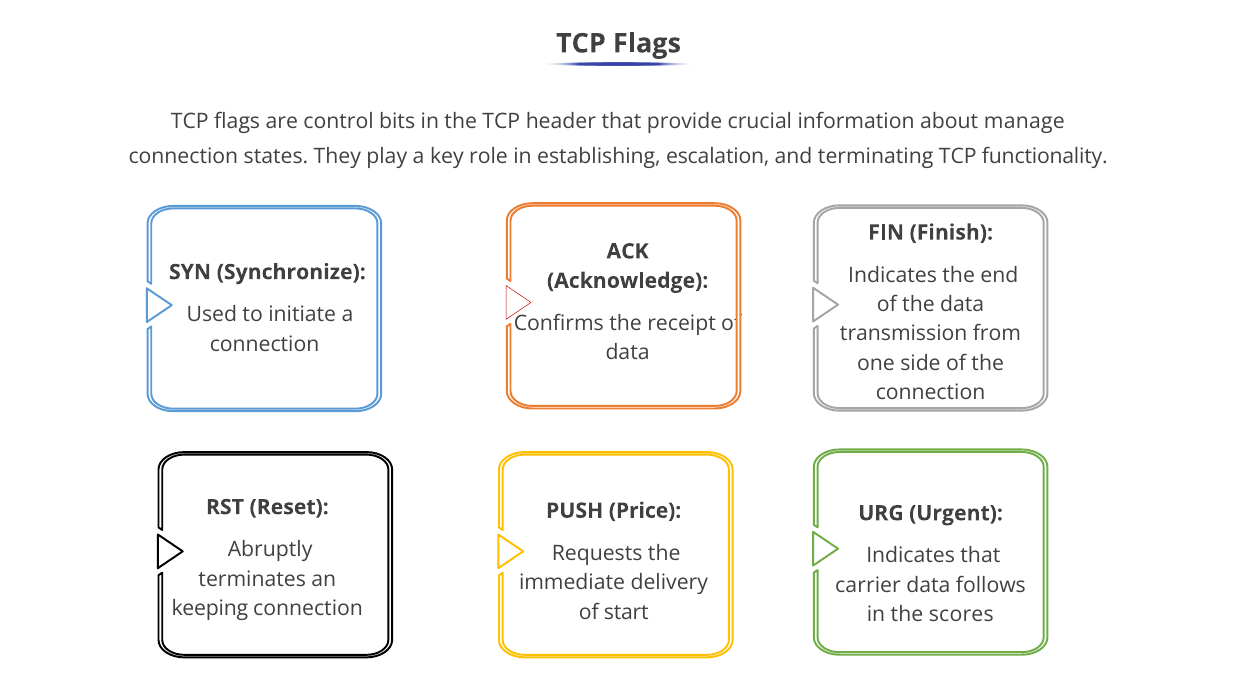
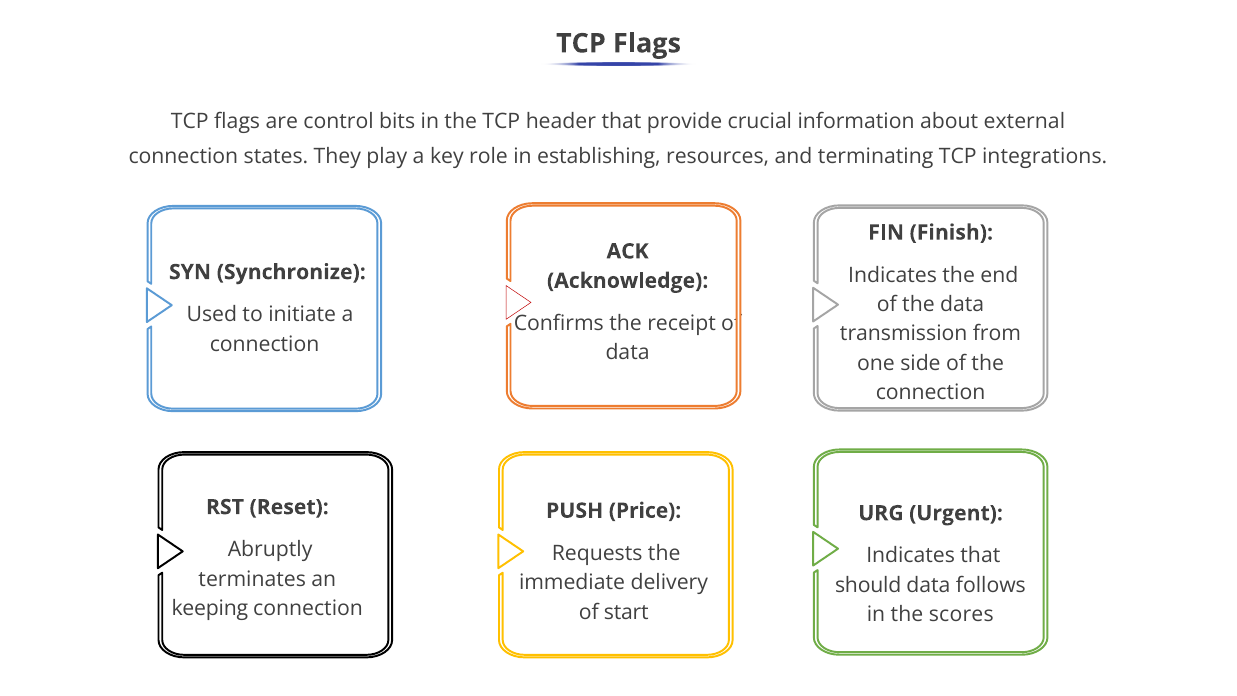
manage: manage -> external (1024, 122)
escalation: escalation -> resources (718, 156)
functionality: functionality -> integrations (1045, 156)
carrier: carrier -> should (868, 585)
